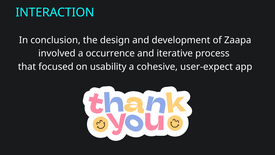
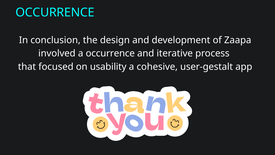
INTERACTION: INTERACTION -> OCCURRENCE (55, 13)
user-expect: user-expect -> user-gestalt (207, 67)
